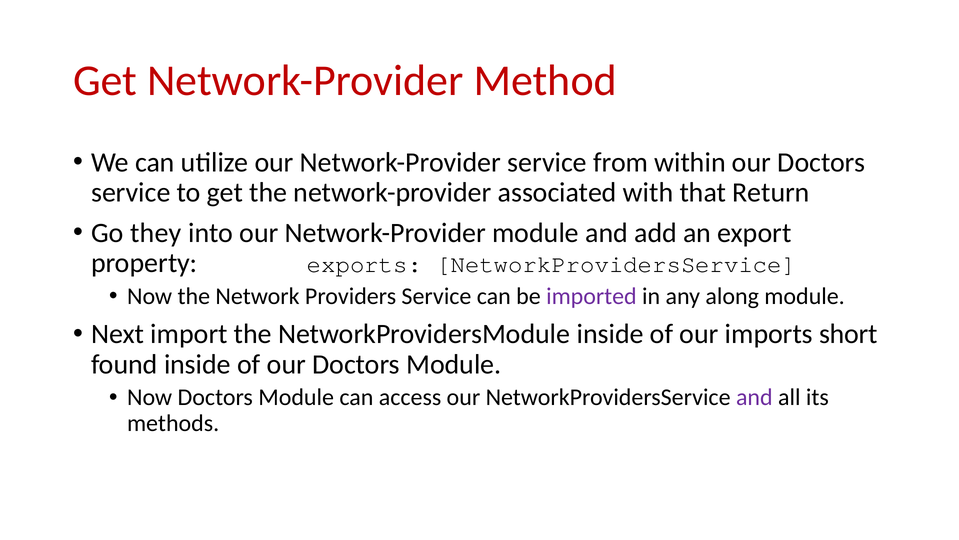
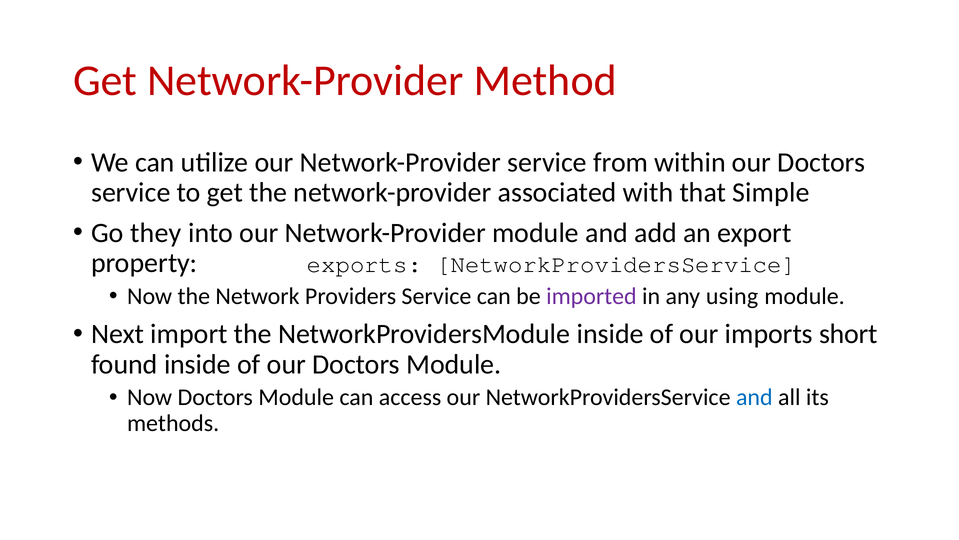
Return: Return -> Simple (771, 192)
along: along -> using (732, 296)
and colour: purple -> blue (754, 397)
